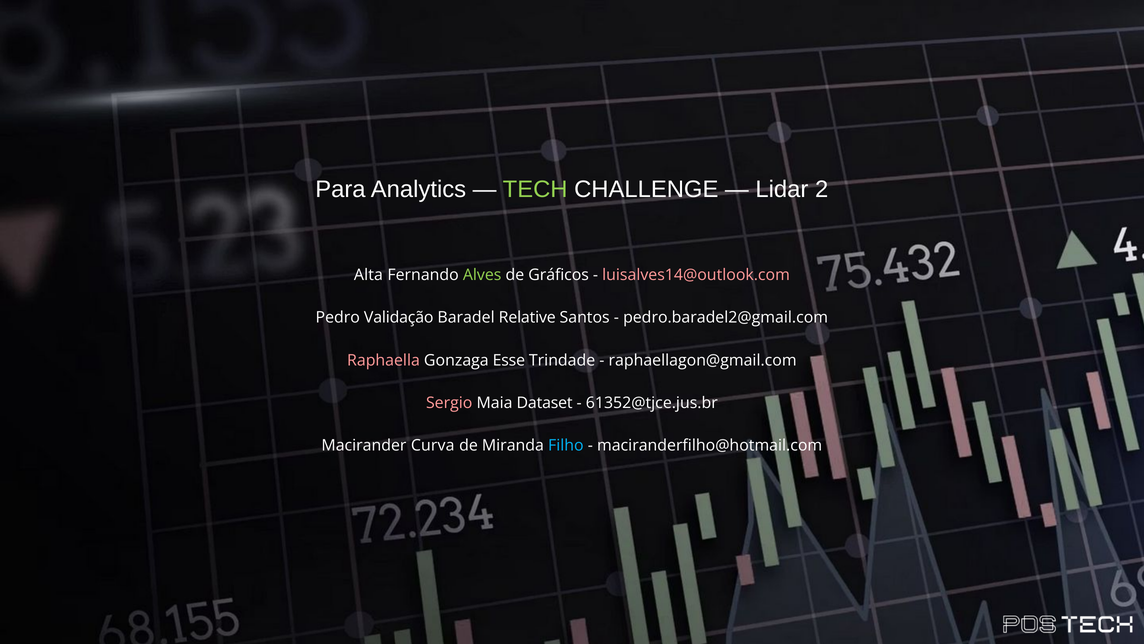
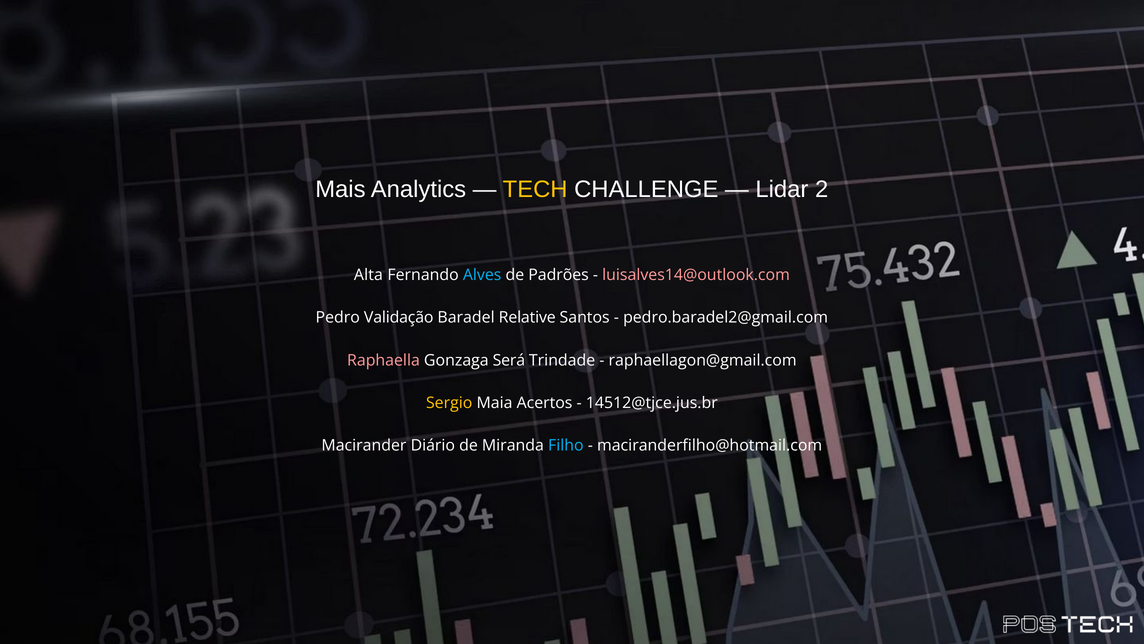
Para: Para -> Mais (340, 189)
TECH colour: light green -> yellow (535, 189)
Alves colour: light green -> light blue (482, 275)
Gráficos: Gráficos -> Padrões (559, 275)
Esse: Esse -> Será (509, 360)
Sergio colour: pink -> yellow (449, 403)
Dataset: Dataset -> Acertos (545, 403)
61352@tjce.jus.br: 61352@tjce.jus.br -> 14512@tjce.jus.br (652, 403)
Curva: Curva -> Diário (433, 445)
